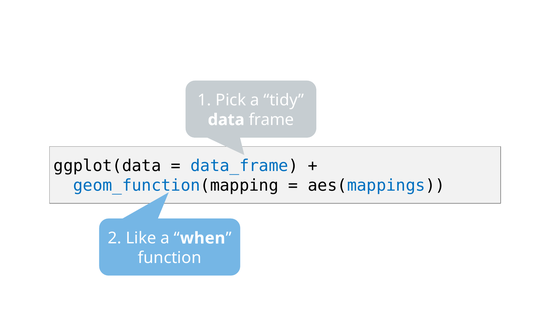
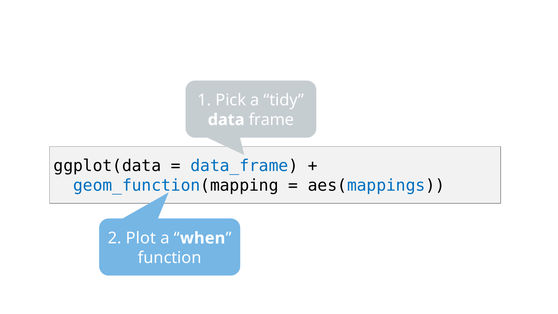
Like: Like -> Plot (141, 238)
